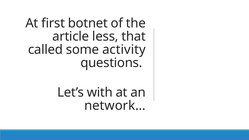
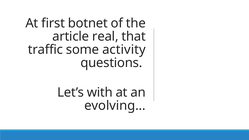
less: less -> real (105, 36)
called: called -> traffic (46, 50)
network…: network… -> evolving… (115, 106)
